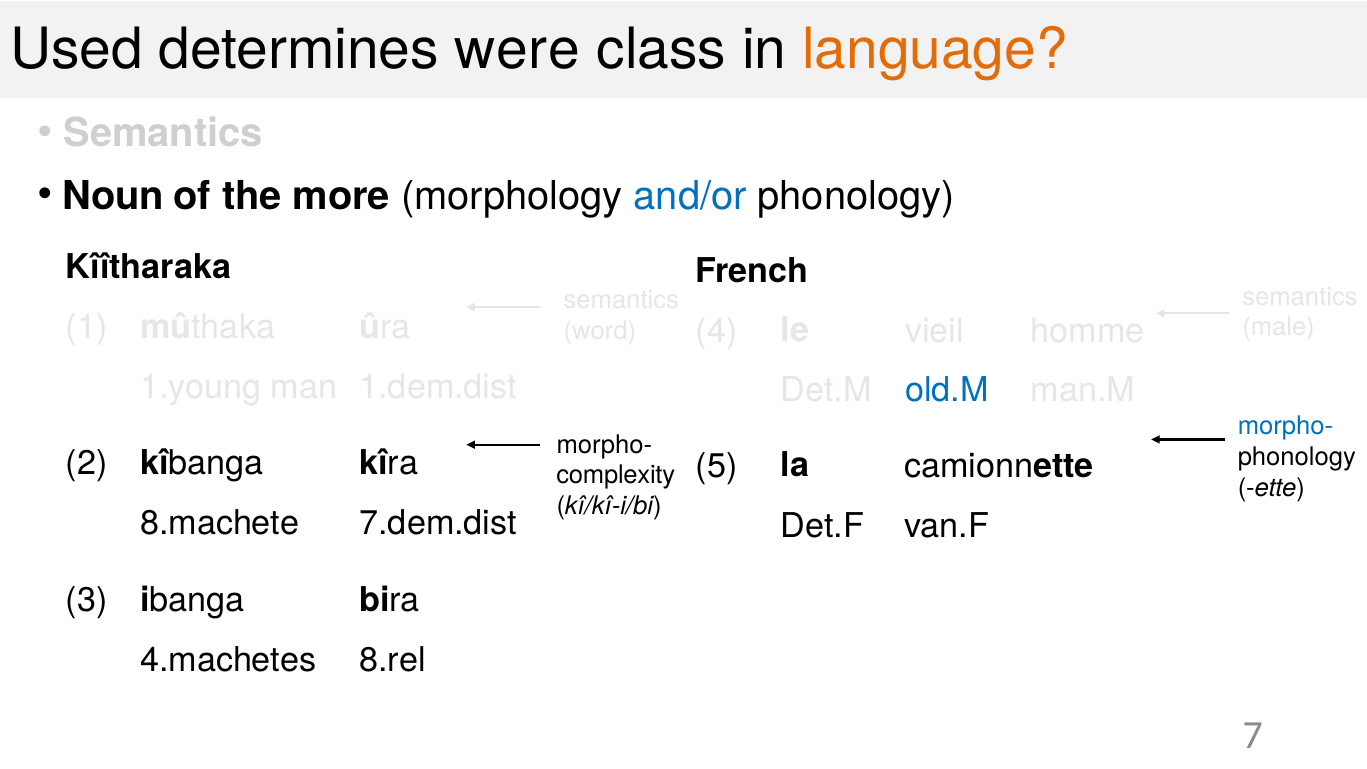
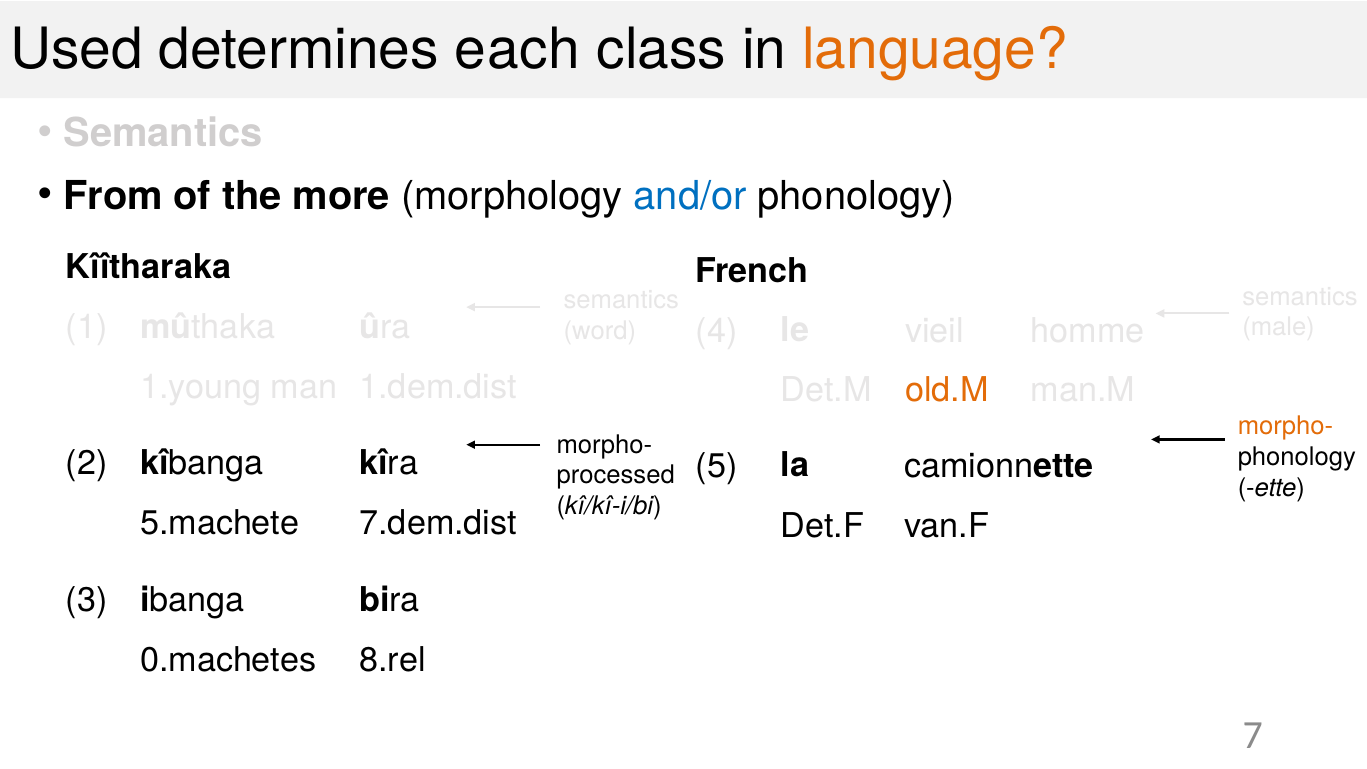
were: were -> each (518, 49)
Noun: Noun -> From (113, 196)
old.M colour: blue -> orange (947, 390)
morpho- colour: blue -> orange (1285, 426)
complexity: complexity -> processed (616, 475)
8.machete: 8.machete -> 5.machete (220, 523)
4.machetes: 4.machetes -> 0.machetes (228, 660)
